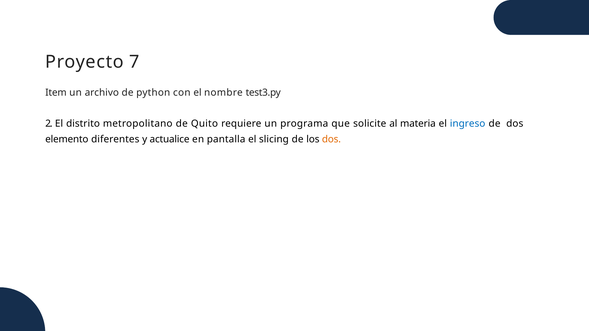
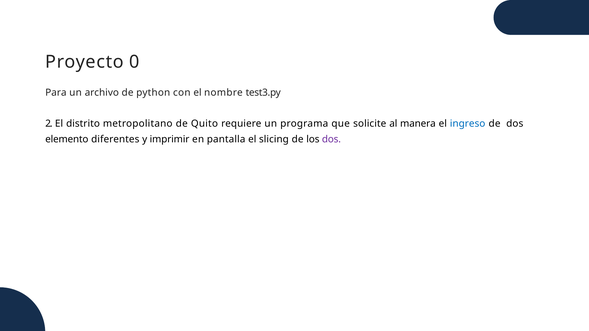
7: 7 -> 0 (134, 62)
Item: Item -> Para (56, 93)
materia: materia -> manera (418, 124)
actualice: actualice -> imprimir (170, 139)
dos colour: orange -> purple (331, 139)
